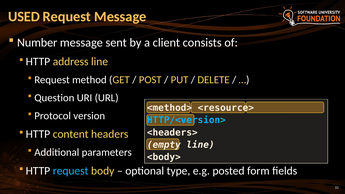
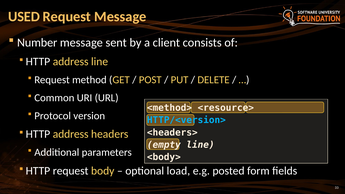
Question: Question -> Common (54, 98)
content: content -> address (71, 134)
request colour: light blue -> white (71, 171)
type: type -> load (178, 171)
